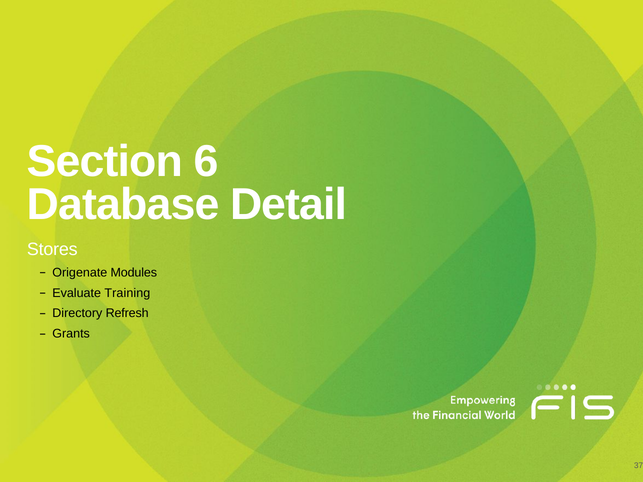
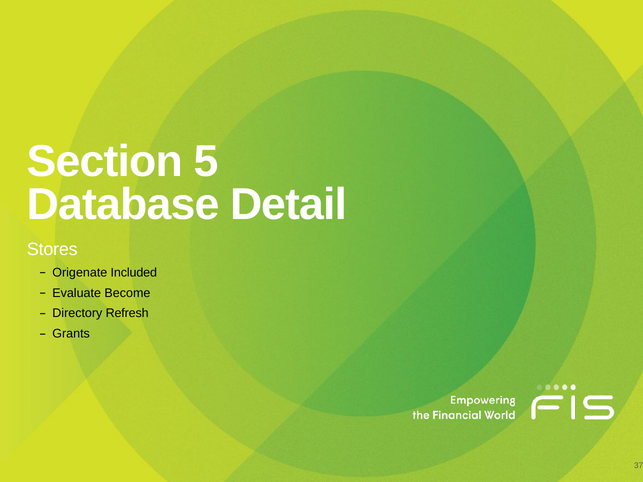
6: 6 -> 5 (206, 162)
Modules: Modules -> Included (134, 273)
Training: Training -> Become (127, 293)
